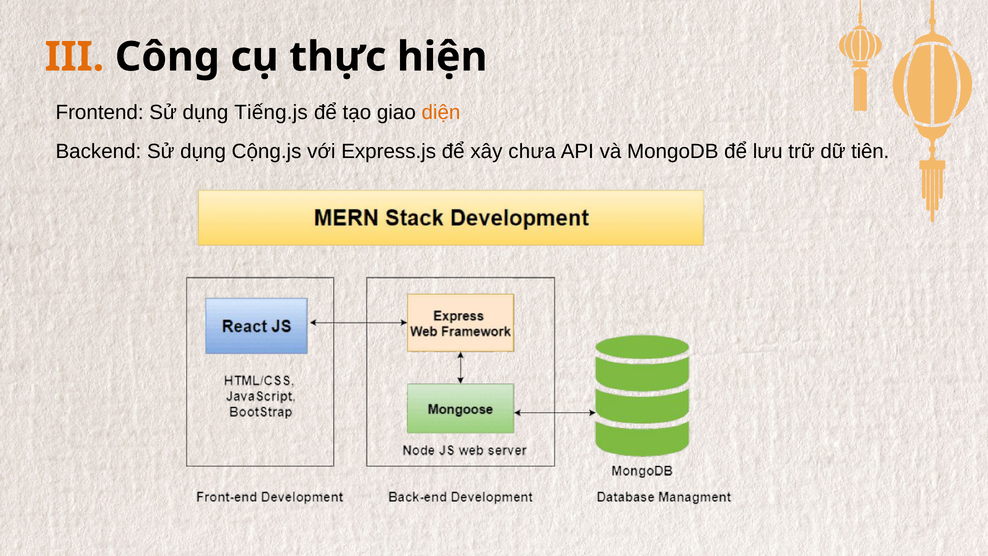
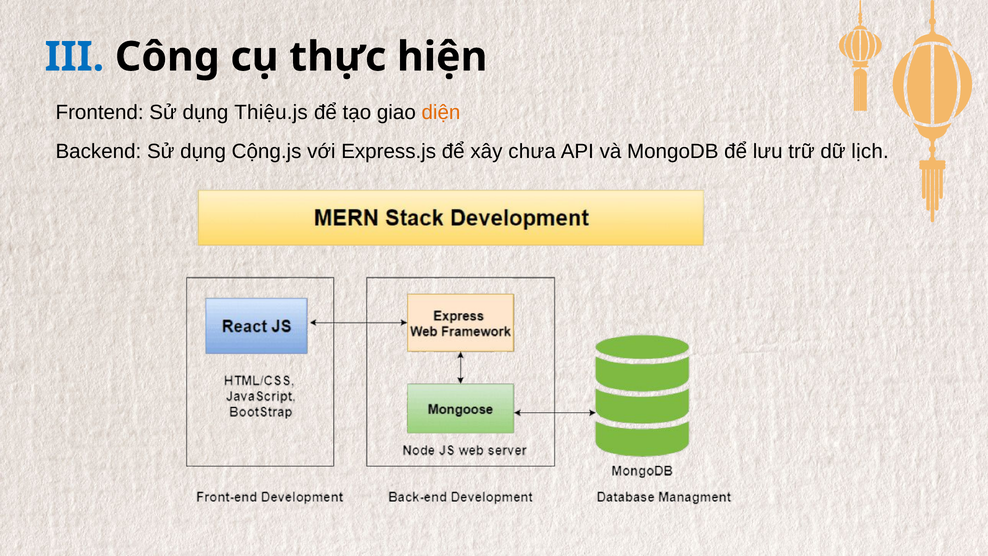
III colour: orange -> blue (74, 57)
Tiếng.js: Tiếng.js -> Thiệu.js (271, 113)
tiên: tiên -> lịch (870, 151)
